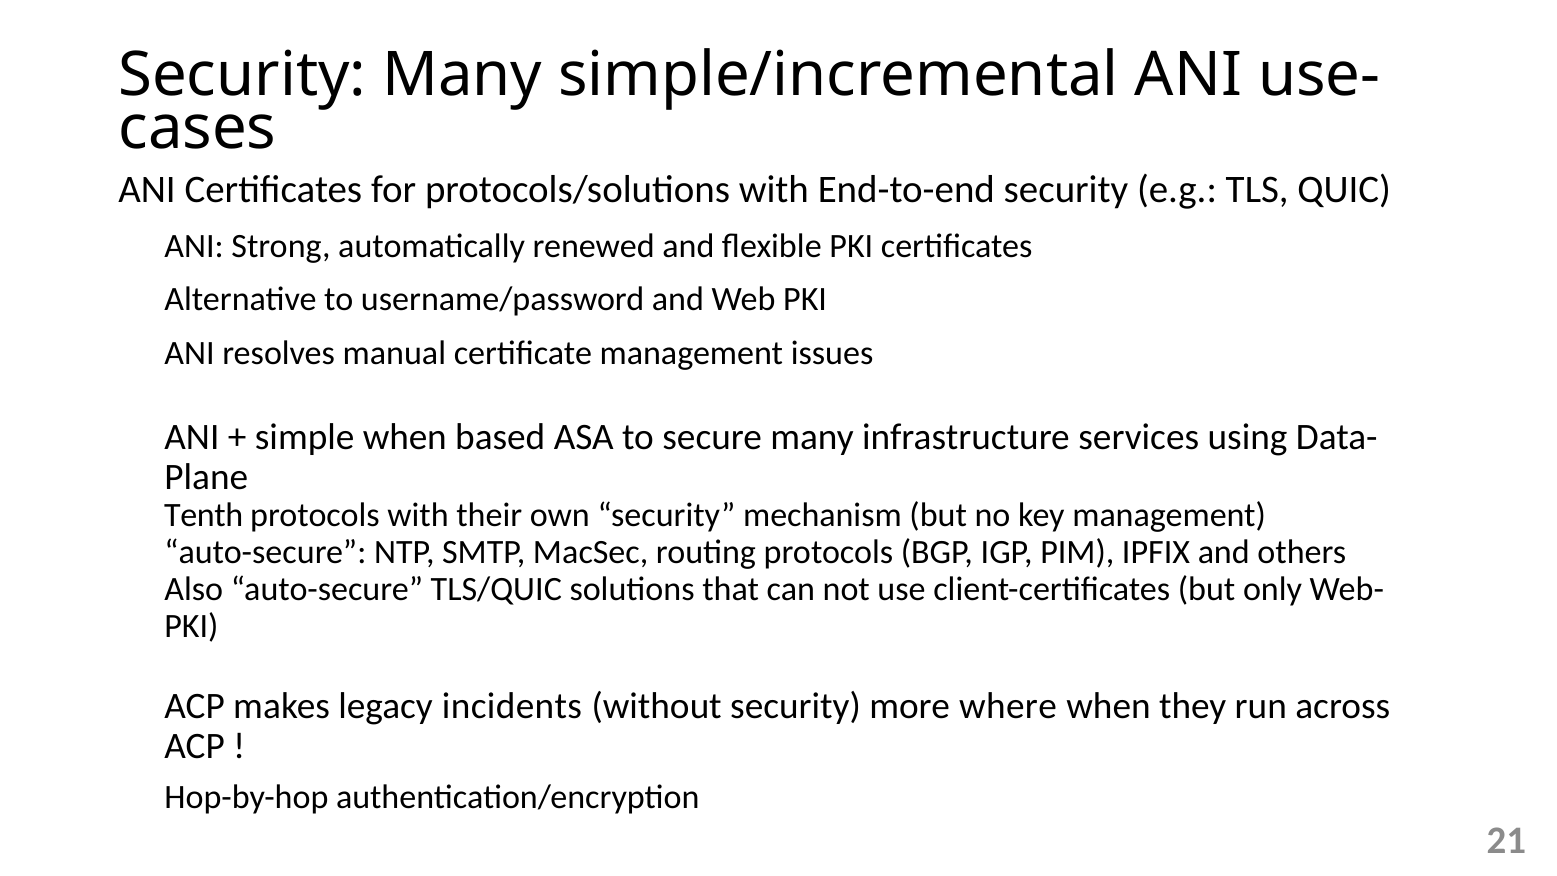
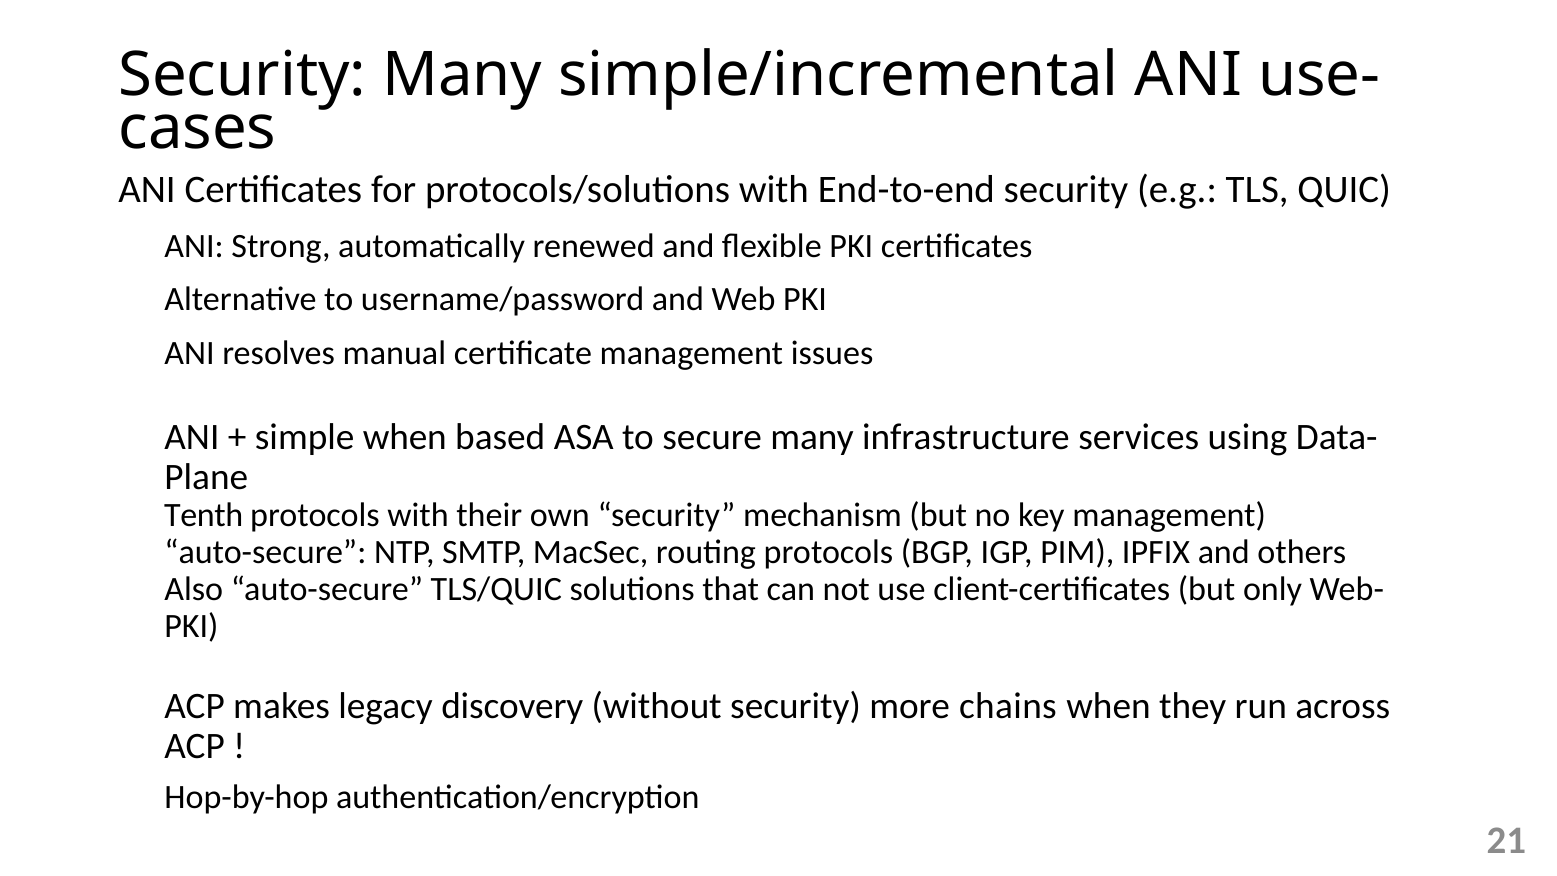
incidents: incidents -> discovery (512, 706)
where: where -> chains (1008, 706)
